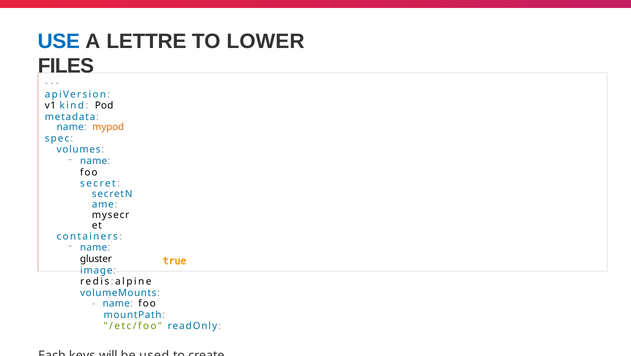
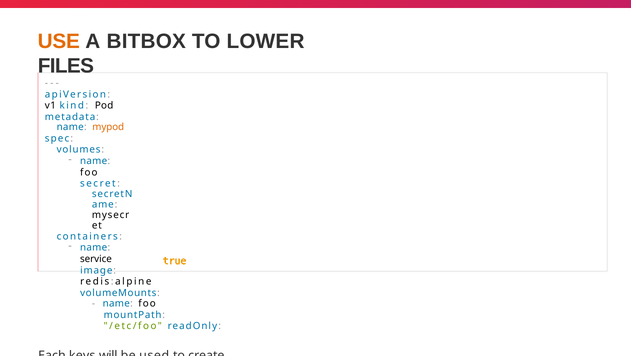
USE colour: blue -> orange (59, 41)
LETTRE: LETTRE -> BITBOX (146, 41)
gluster: gluster -> service (96, 258)
